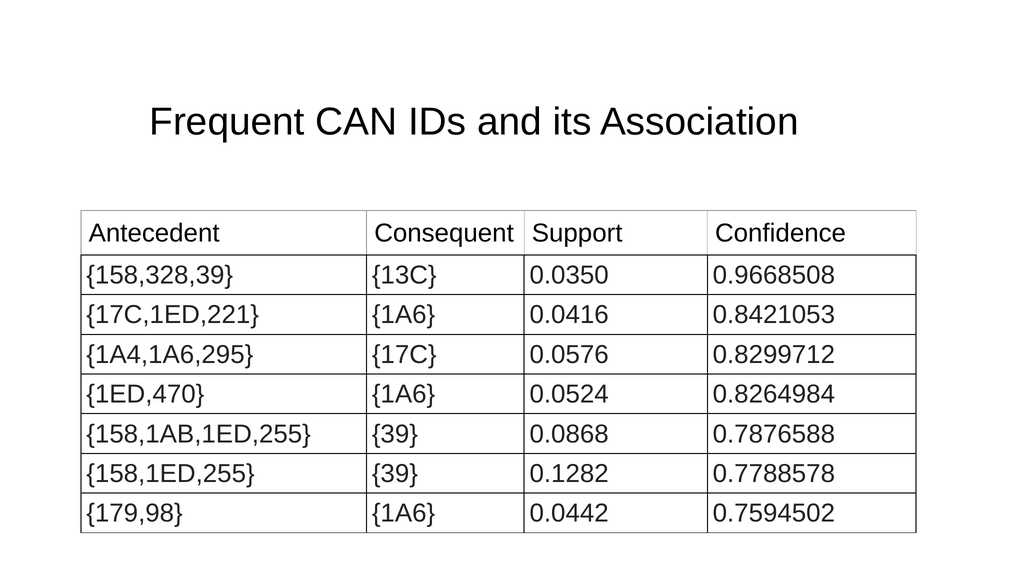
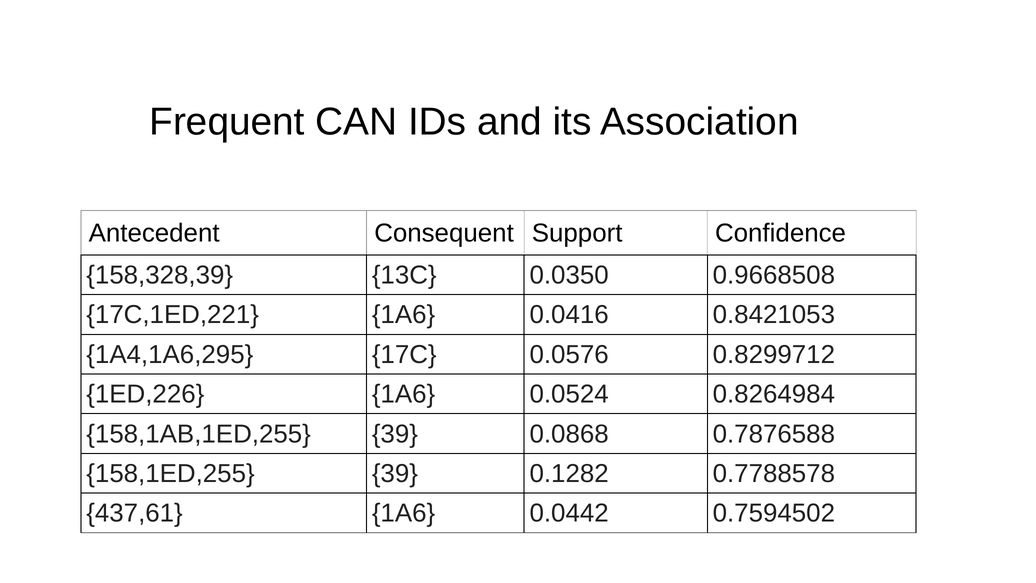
1ED,470: 1ED,470 -> 1ED,226 (145, 394)
179,98: 179,98 -> 437,61 (135, 513)
